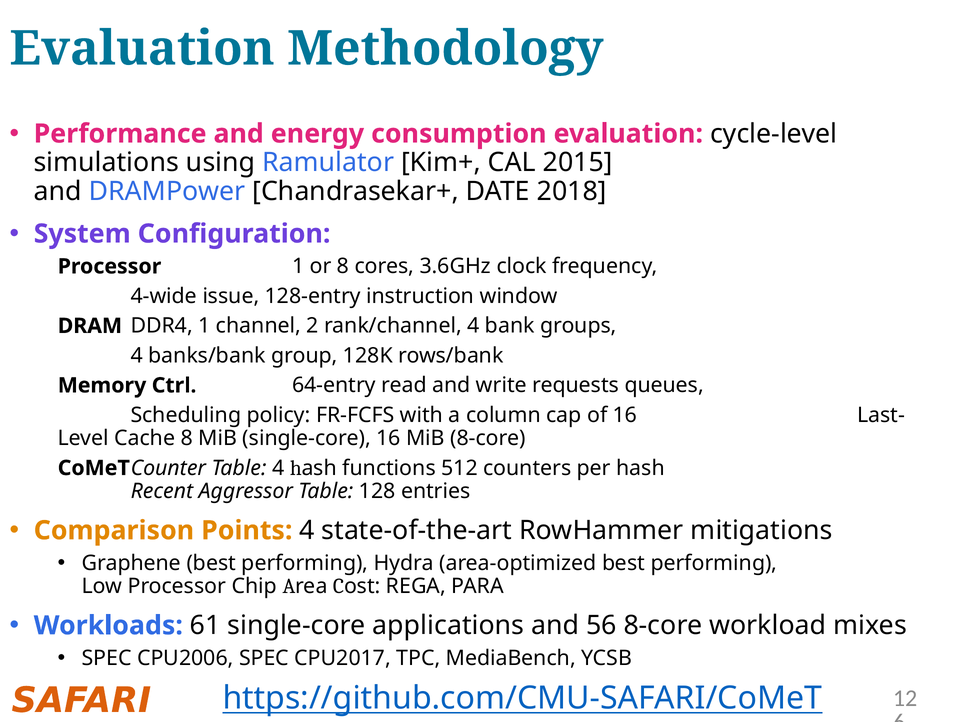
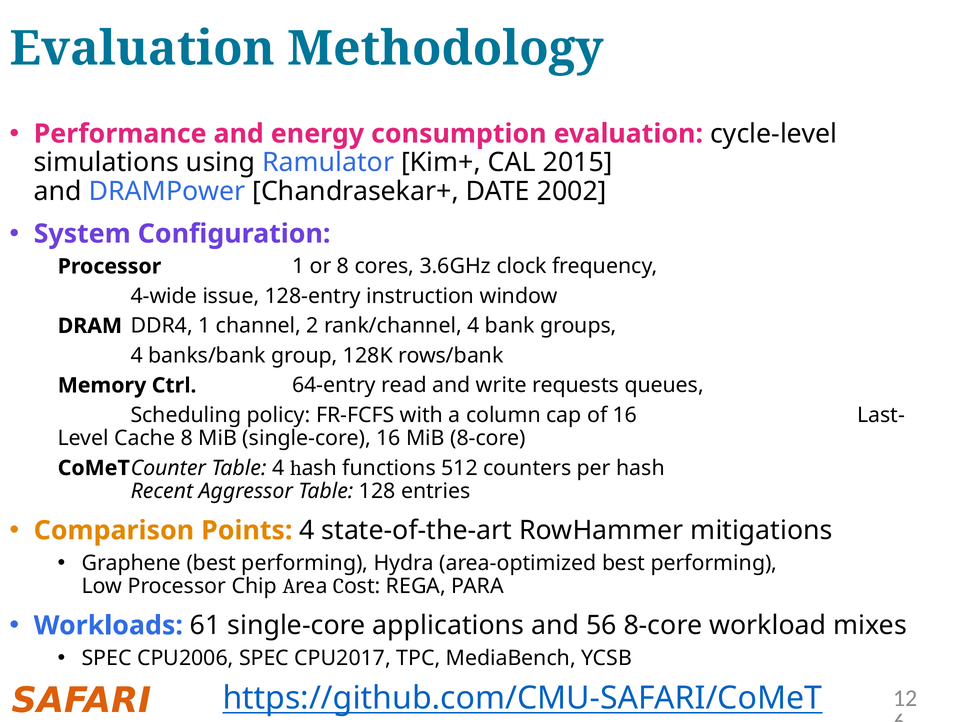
2018: 2018 -> 2002 (572, 191)
